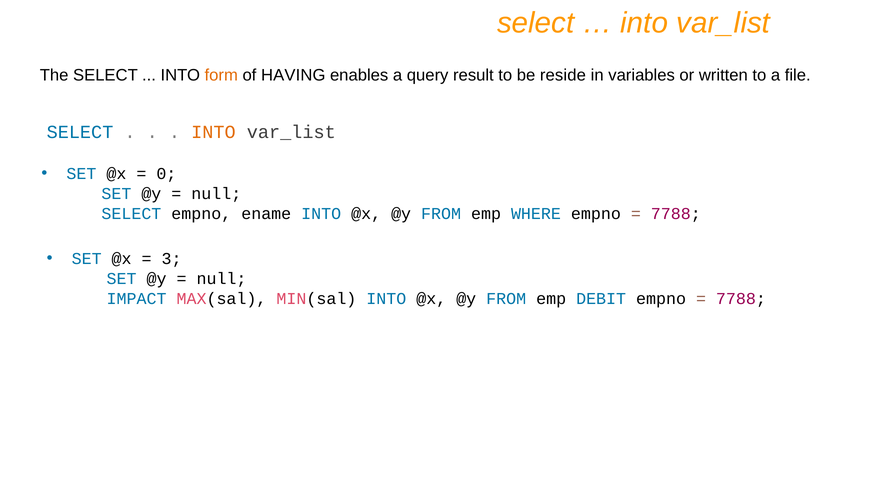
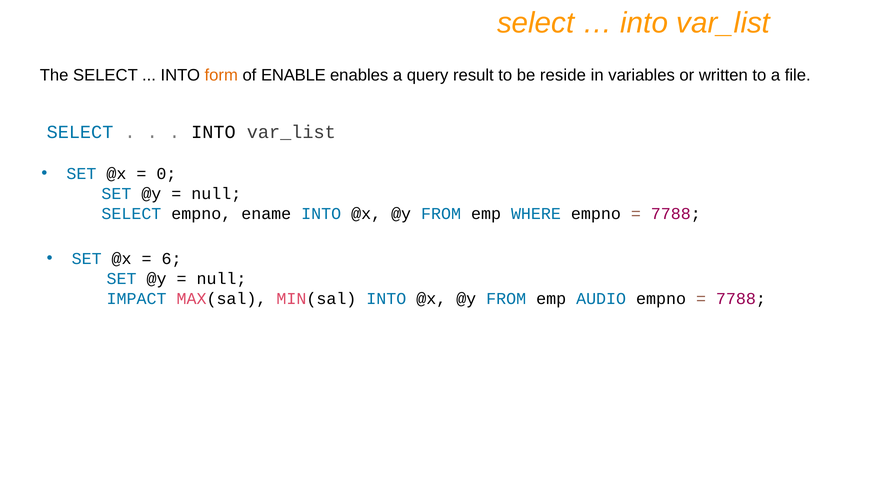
HAVING: HAVING -> ENABLE (293, 75)
INTO colour: orange -> black (213, 132)
3: 3 -> 6 (172, 259)
DEBIT: DEBIT -> AUDIO (601, 299)
